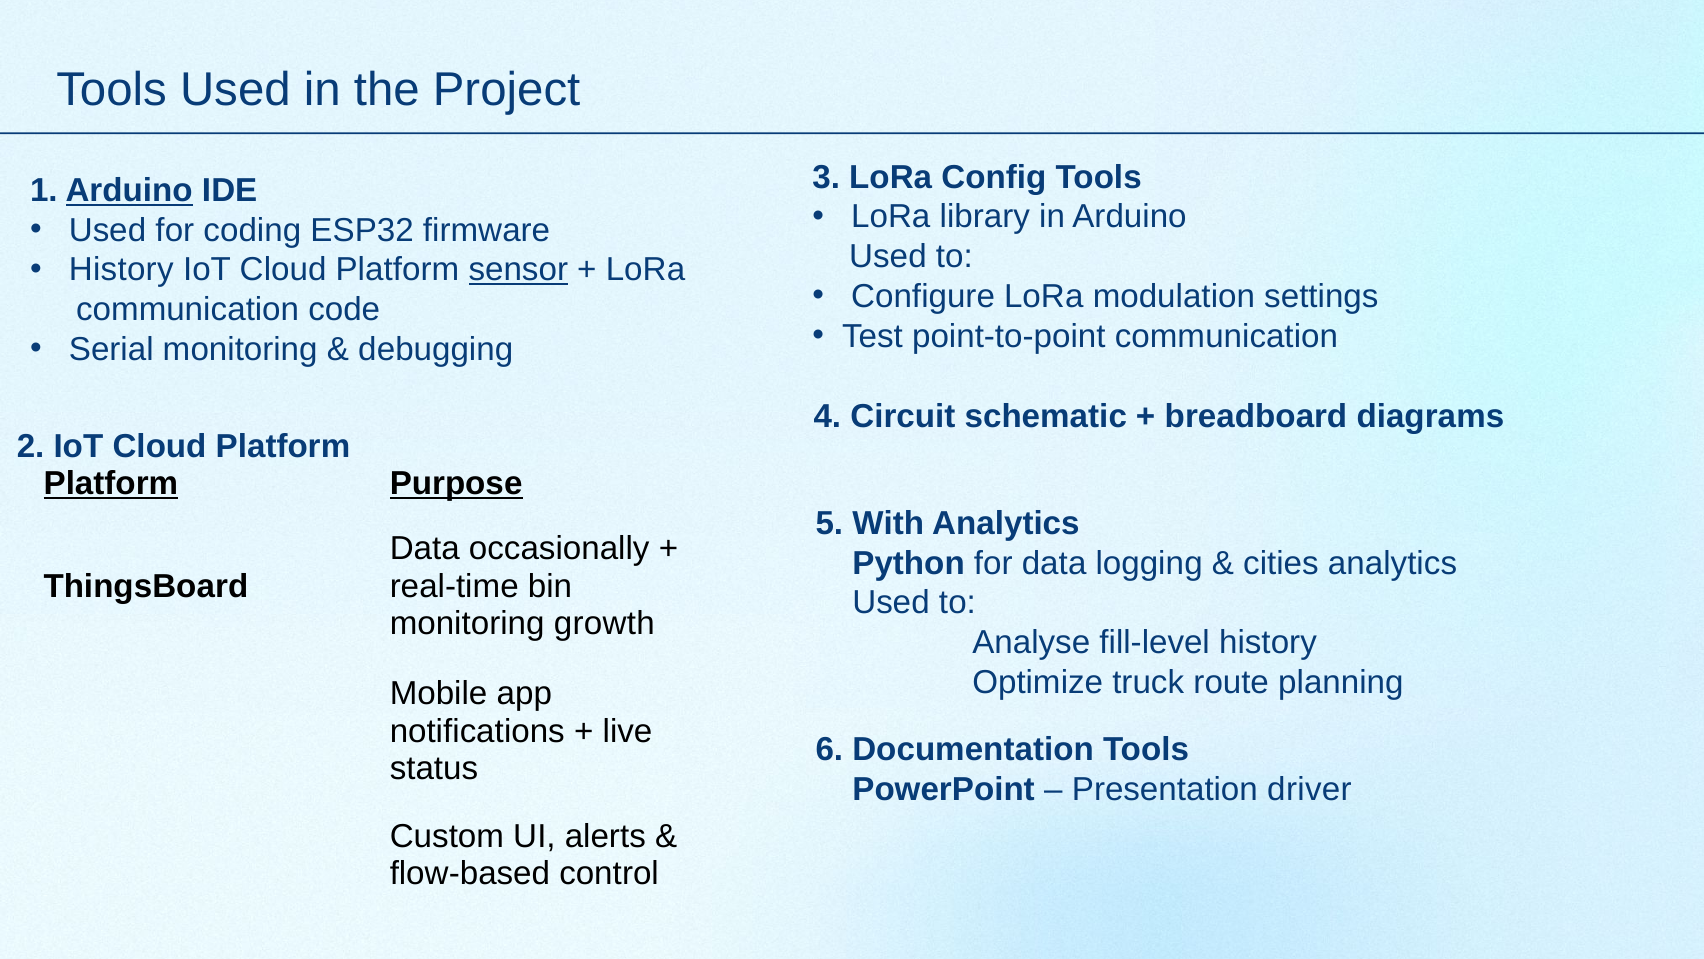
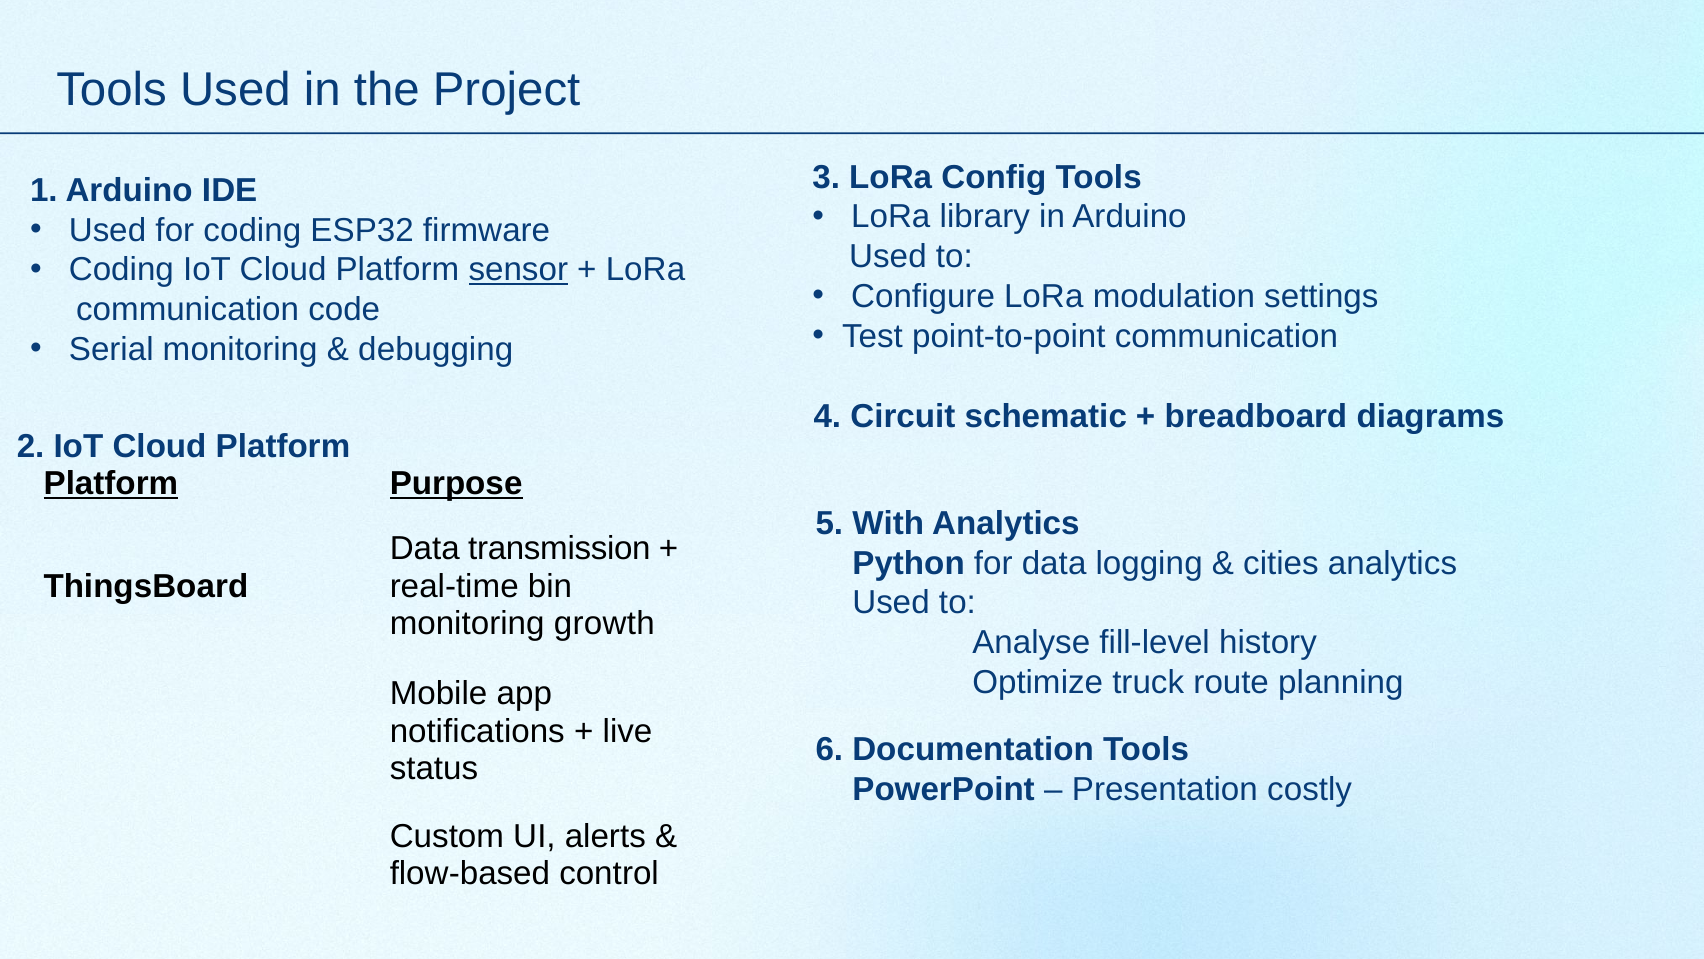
Arduino underline: present -> none (129, 190)
History: History -> Coding (121, 270)
occasionally: occasionally -> transmission (559, 549)
driver: driver -> costly (1310, 789)
